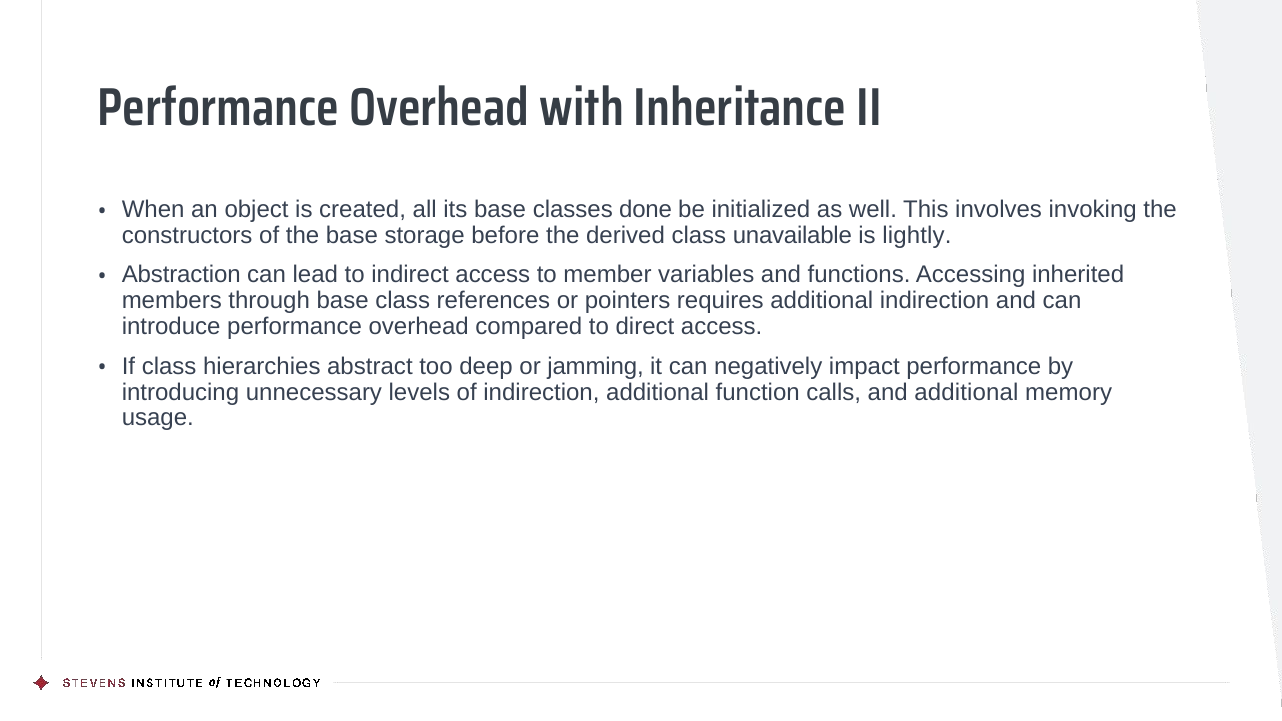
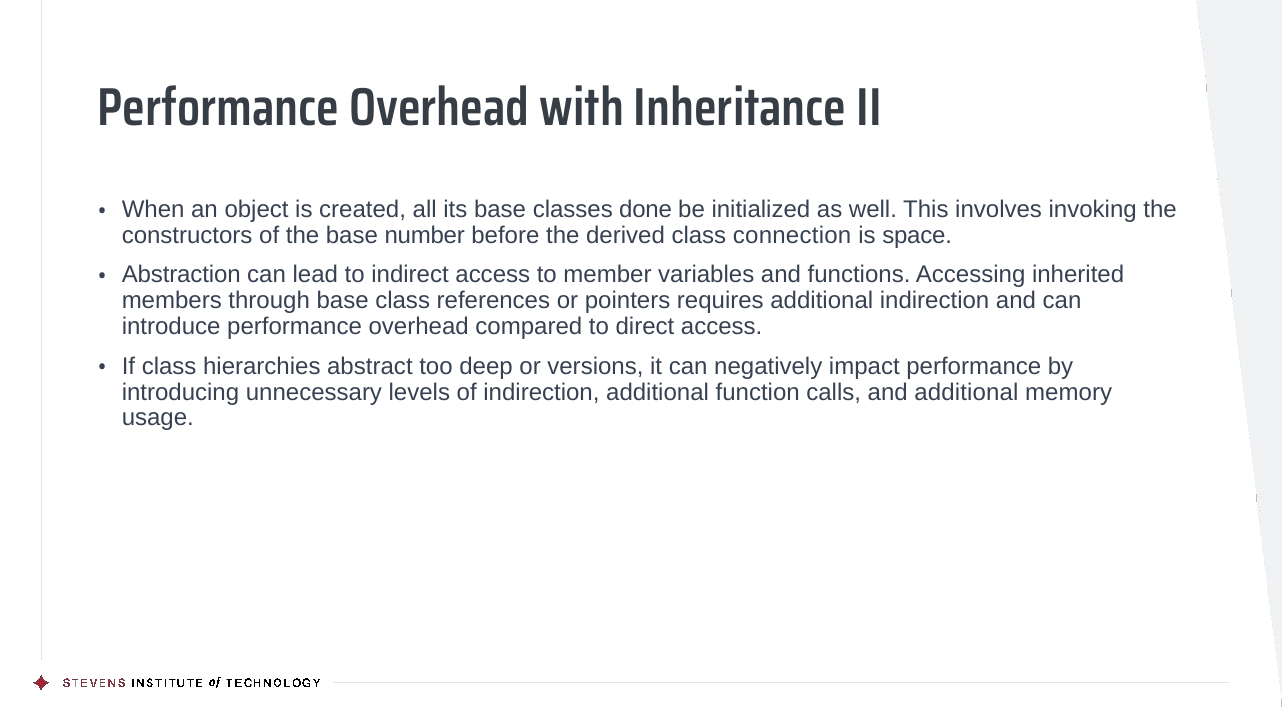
storage: storage -> number (425, 236)
unavailable: unavailable -> connection (792, 236)
lightly: lightly -> space (917, 236)
jamming: jamming -> versions (595, 366)
